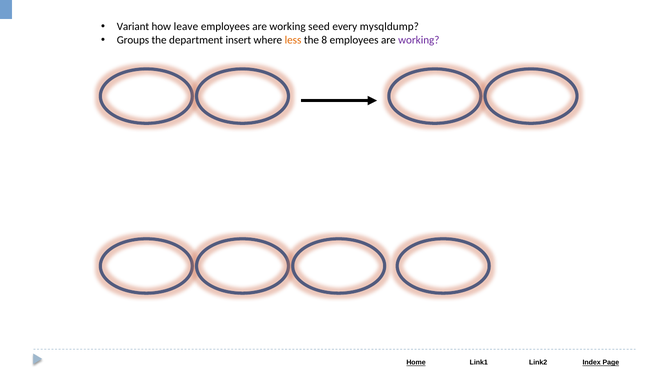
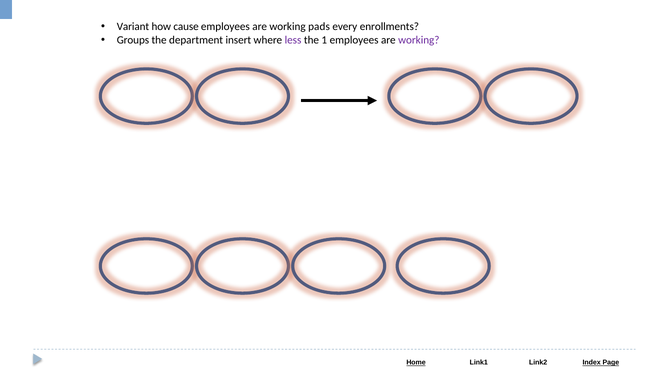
leave: leave -> cause (186, 27)
seed: seed -> pads (319, 27)
mysqldump: mysqldump -> enrollments (389, 27)
less colour: orange -> purple (293, 40)
8: 8 -> 1 (324, 40)
